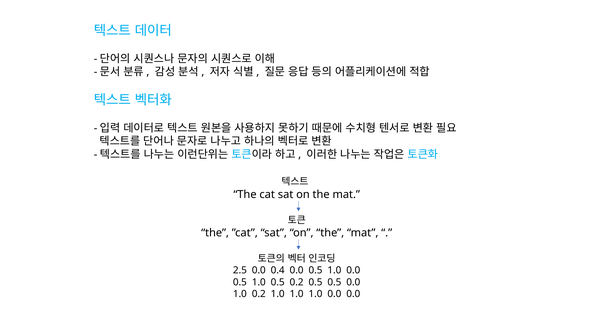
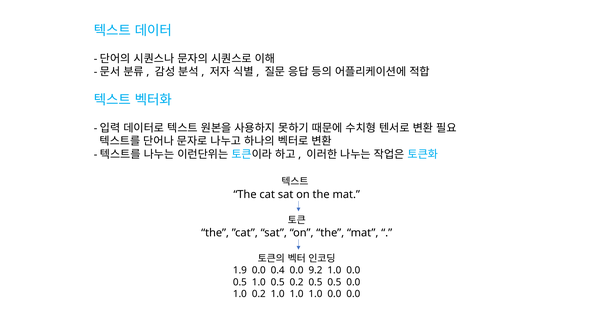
2.5: 2.5 -> 1.9 (240, 270)
0.4 0.0 0.5: 0.5 -> 9.2 (316, 270)
